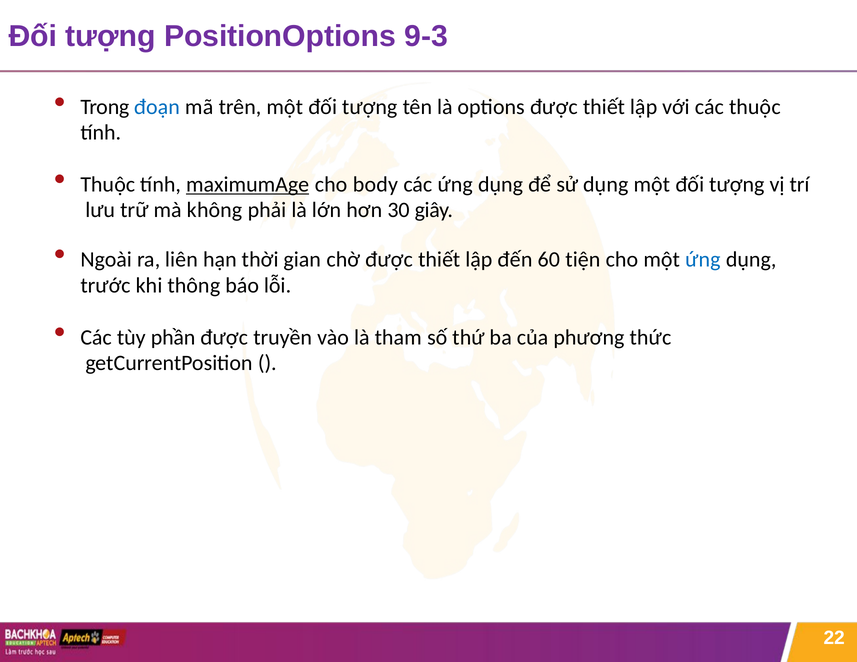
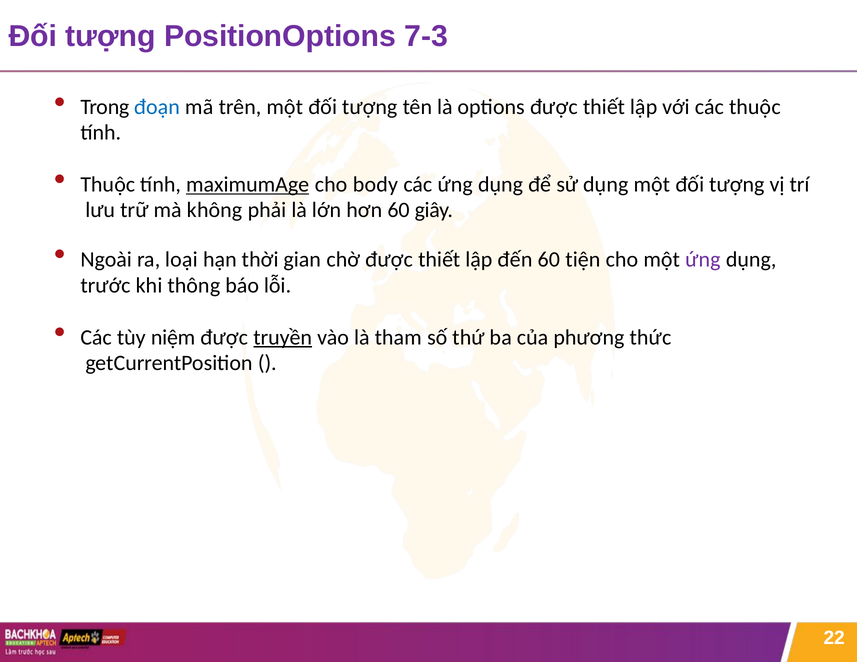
9-3: 9-3 -> 7-3 (426, 36)
hơn 30: 30 -> 60 (399, 210)
liên: liên -> loại (181, 259)
ứng colour: blue -> purple (703, 259)
phần: phần -> niệm (173, 338)
truyền underline: none -> present (283, 338)
